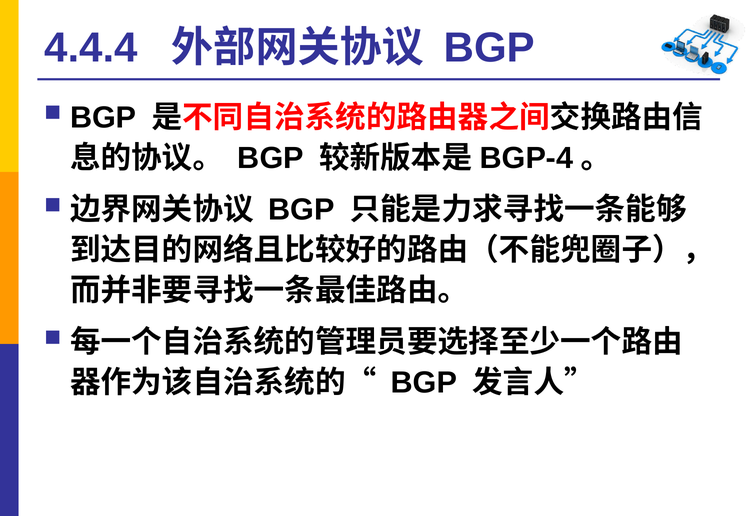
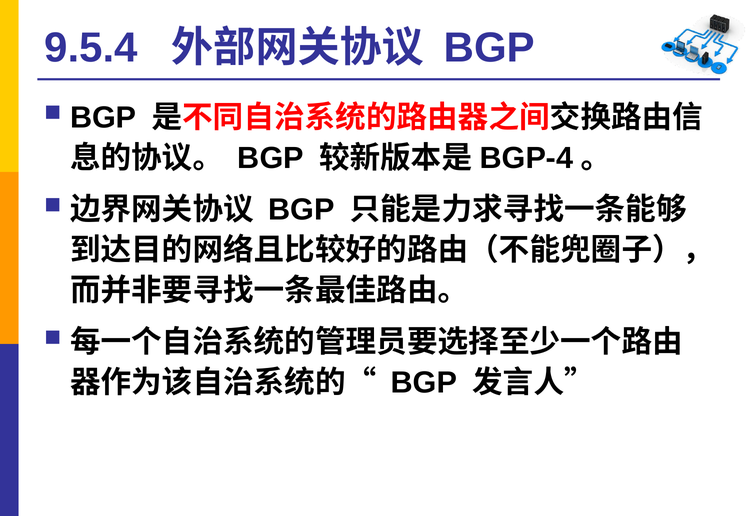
4.4.4: 4.4.4 -> 9.5.4 (91, 48)
